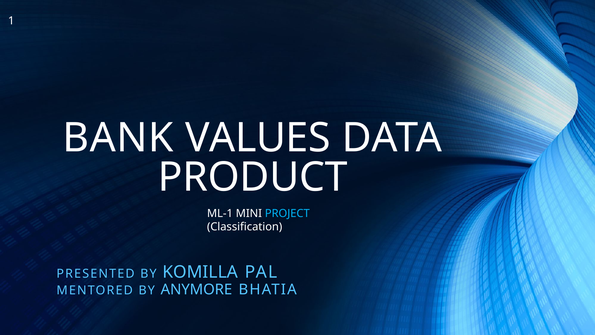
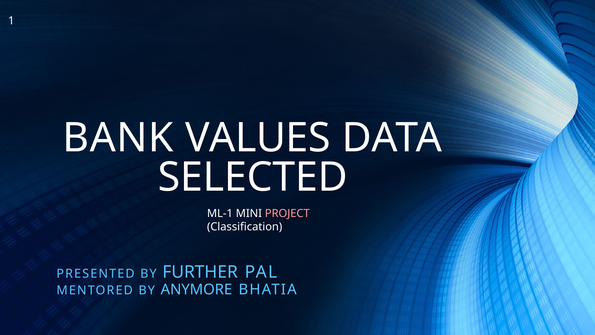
PRODUCT: PRODUCT -> SELECTED (253, 177)
PROJECT colour: light blue -> pink (287, 213)
KOMILLA: KOMILLA -> FURTHER (200, 272)
